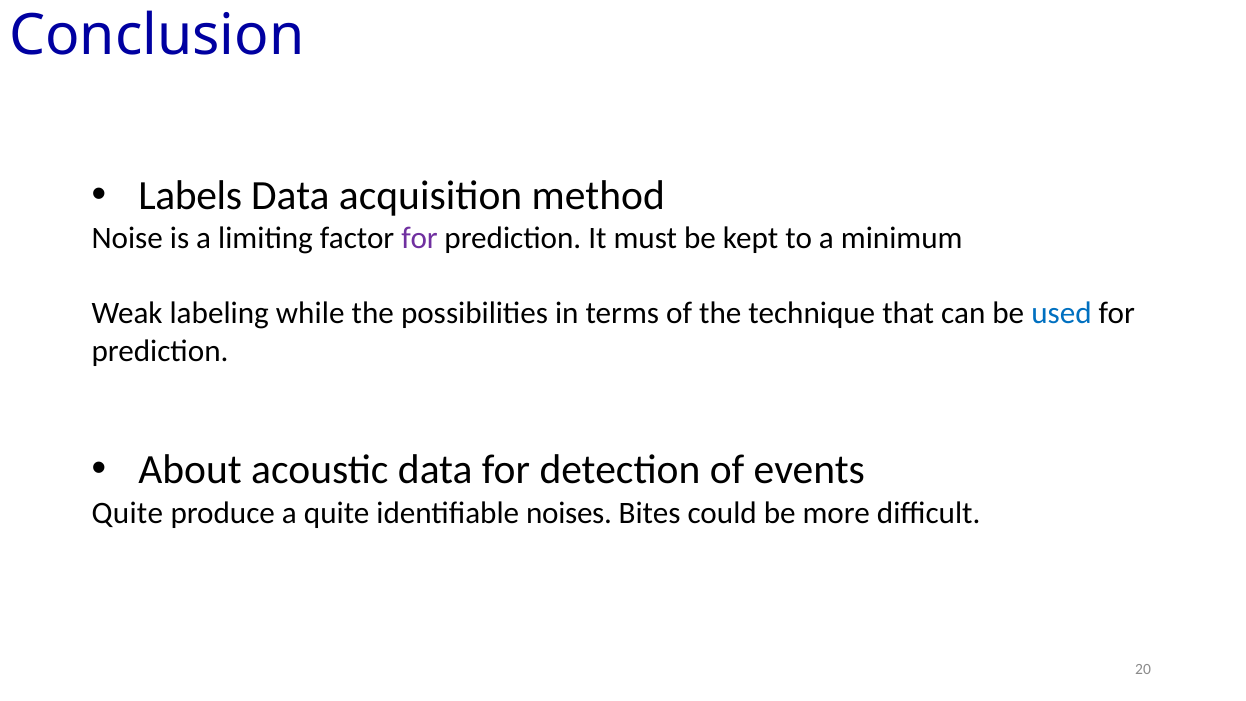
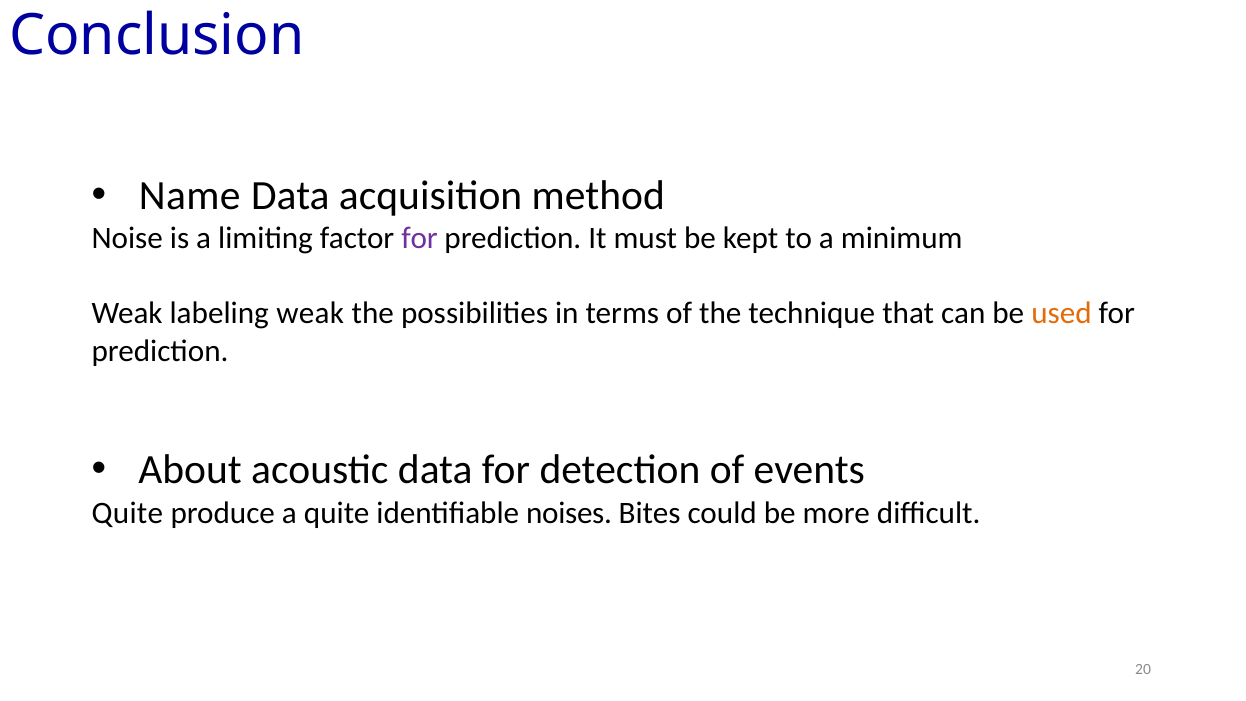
Labels: Labels -> Name (190, 196)
labeling while: while -> weak (310, 313)
used colour: blue -> orange (1061, 313)
